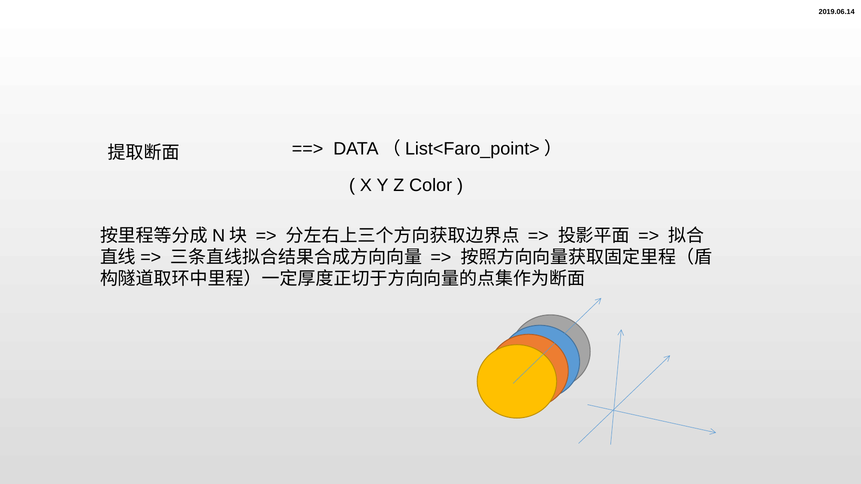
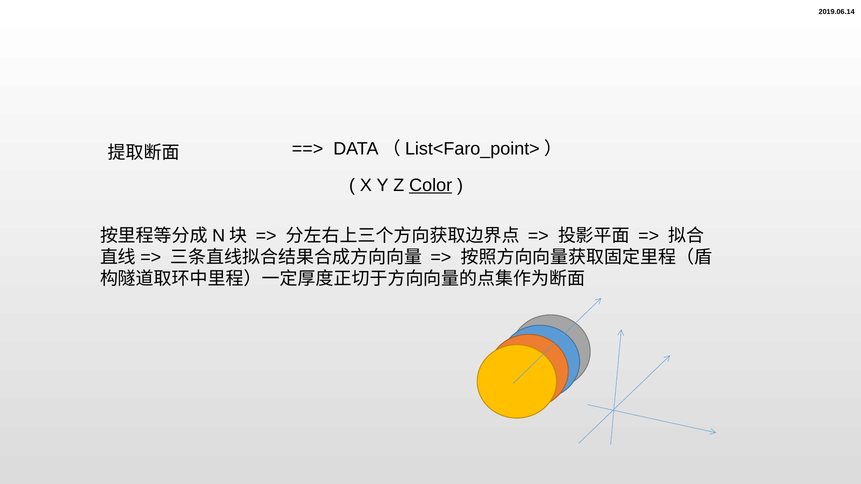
Color underline: none -> present (431, 185)
